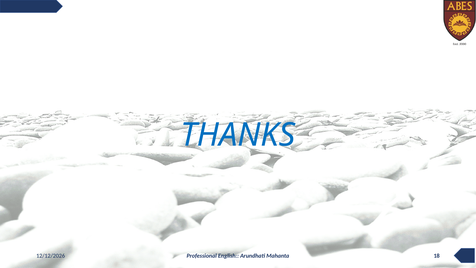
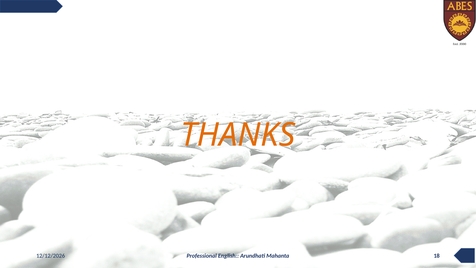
THANKS colour: blue -> orange (238, 135)
